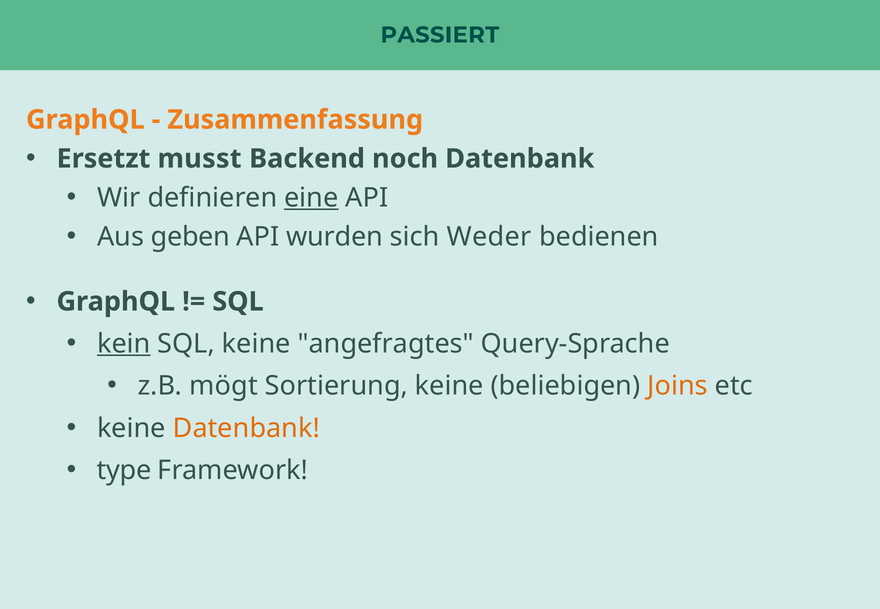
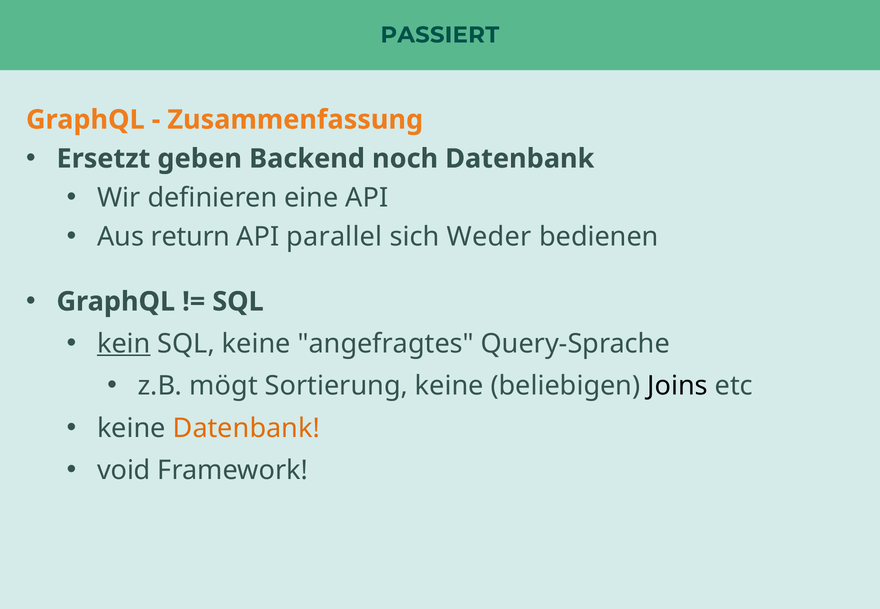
musst: musst -> geben (200, 159)
eine underline: present -> none (311, 198)
geben: geben -> return (190, 237)
wurden: wurden -> parallel (334, 237)
Joins colour: orange -> black (678, 386)
type: type -> void (124, 471)
